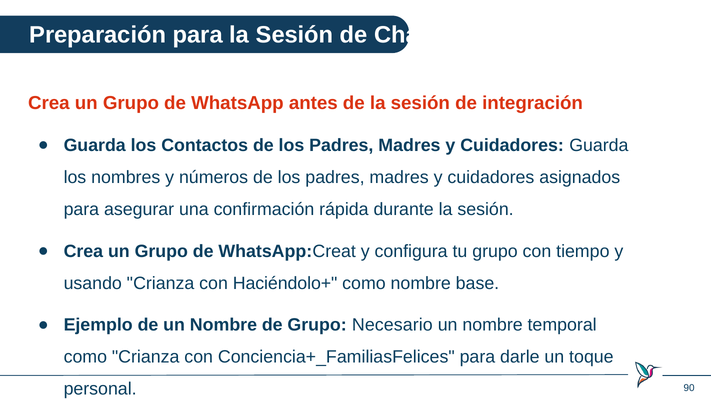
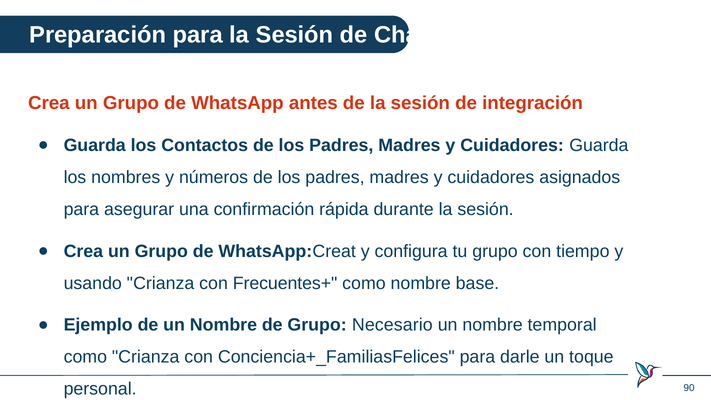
Haciéndolo+: Haciéndolo+ -> Frecuentes+ (285, 283)
